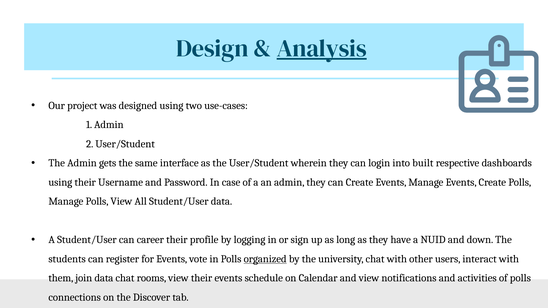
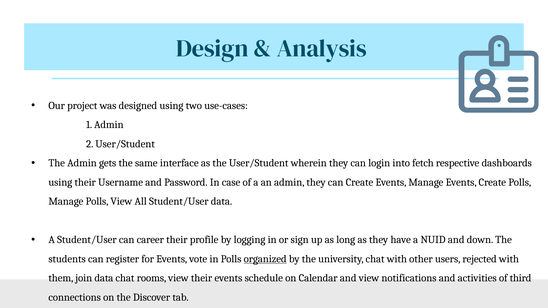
Analysis underline: present -> none (322, 48)
built: built -> fetch (423, 163)
interact: interact -> rejected (480, 259)
of polls: polls -> third (521, 278)
